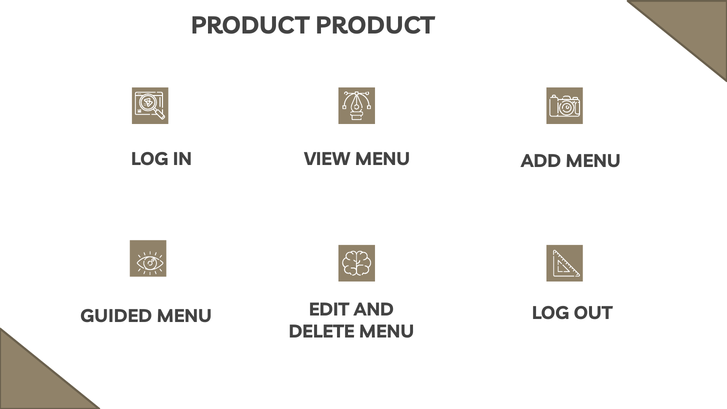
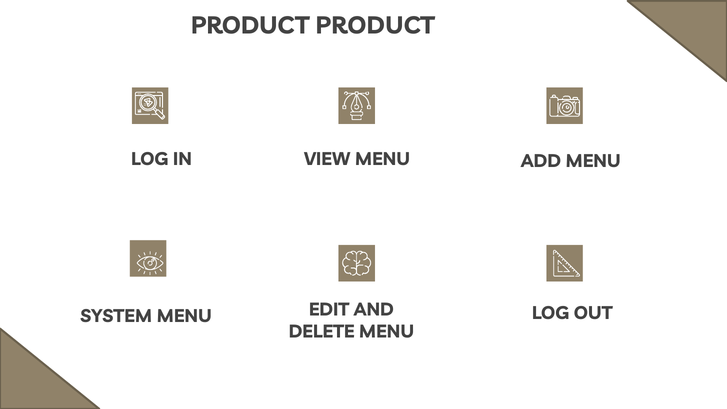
GUIDED: GUIDED -> SYSTEM (116, 316)
